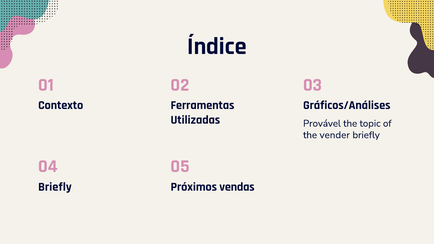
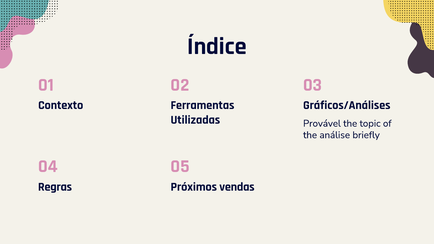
vender: vender -> análise (335, 135)
Briefly: Briefly -> Regras (55, 187)
